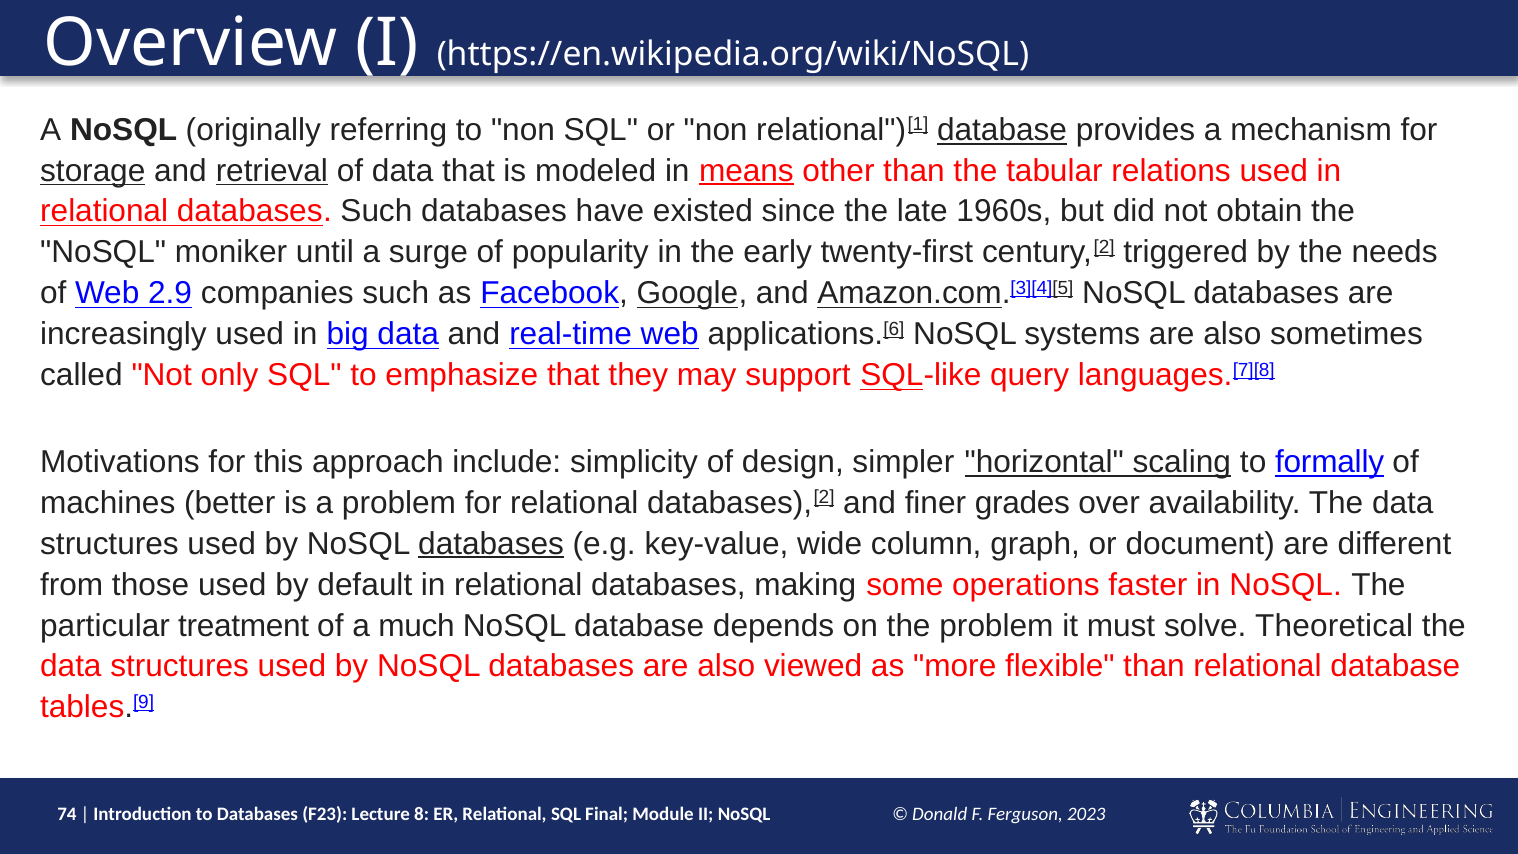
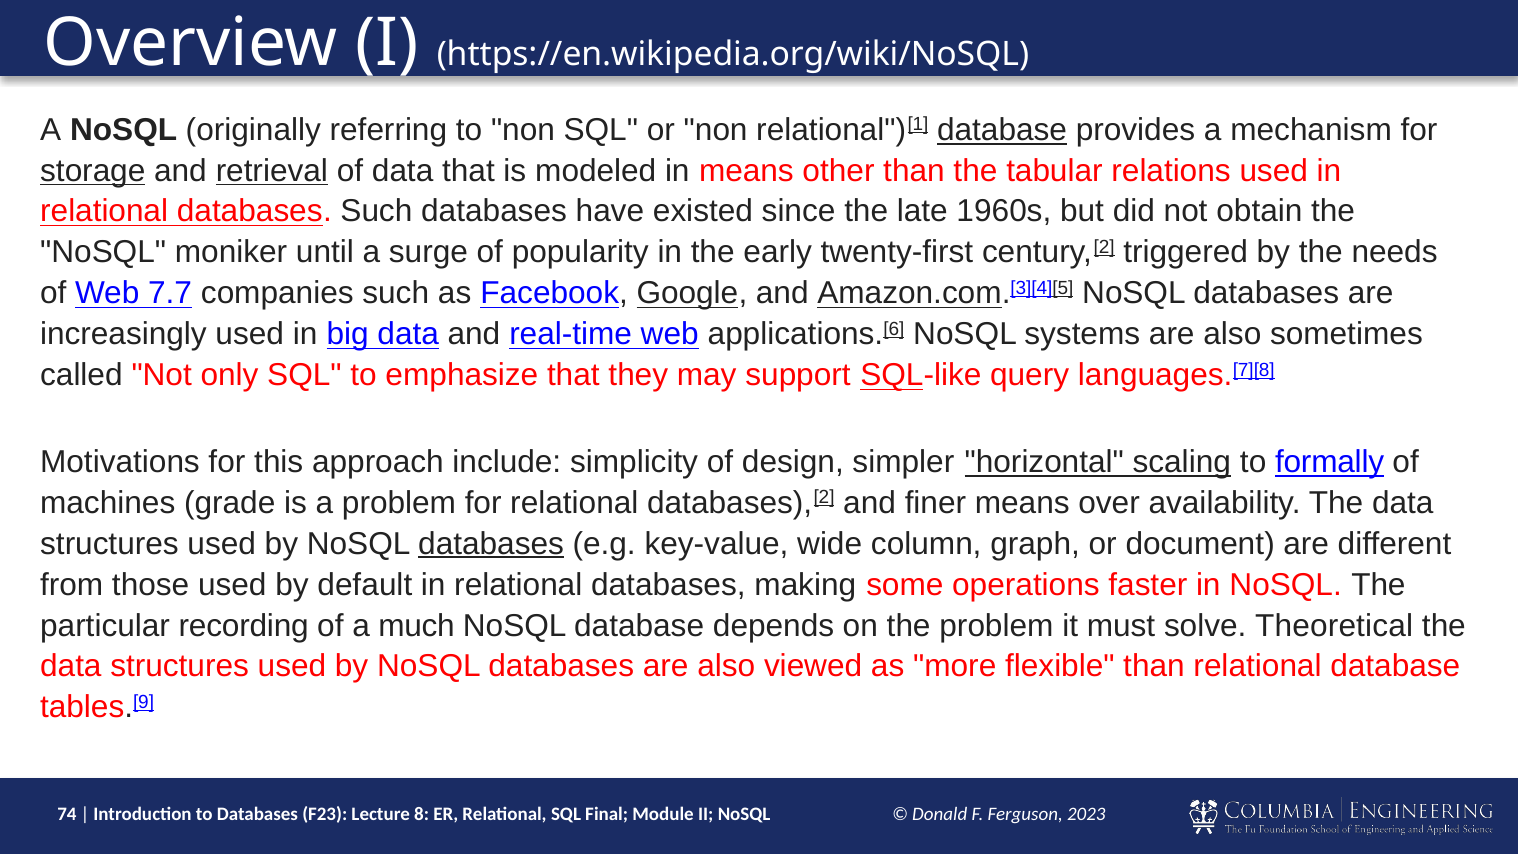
means underline: present -> none (746, 171)
2.9: 2.9 -> 7.7 (170, 293)
better: better -> grade (230, 503)
finer grades: grades -> means (1022, 503)
treatment: treatment -> recording (244, 626)
